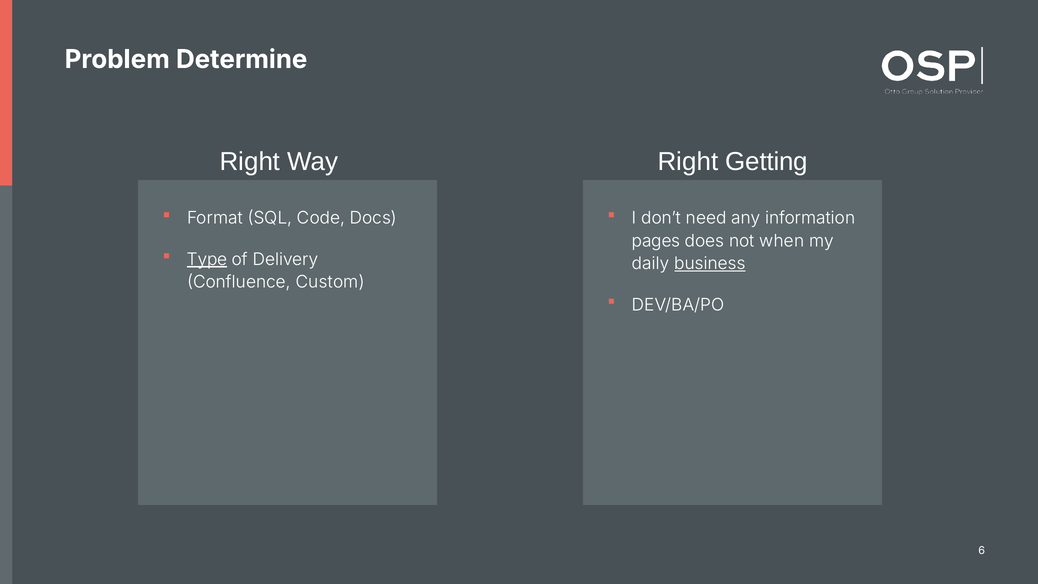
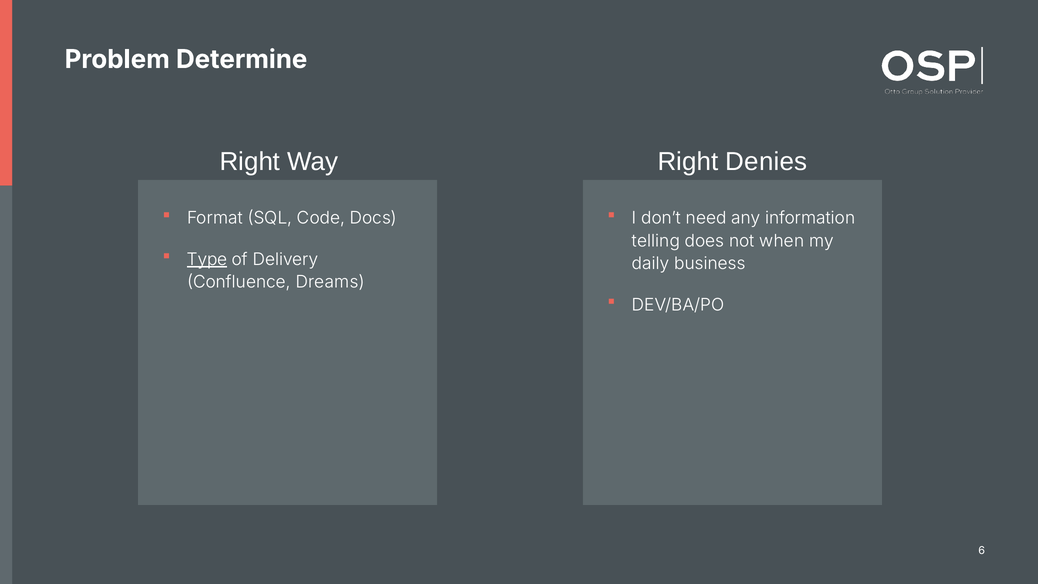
Getting: Getting -> Denies (766, 161)
pages: pages -> telling (656, 241)
business underline: present -> none (710, 264)
Custom: Custom -> Dreams (330, 282)
